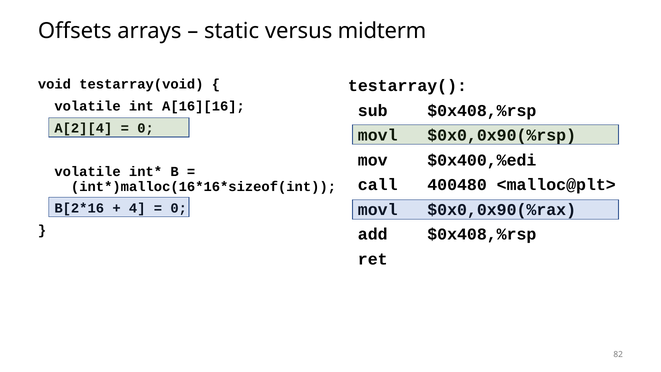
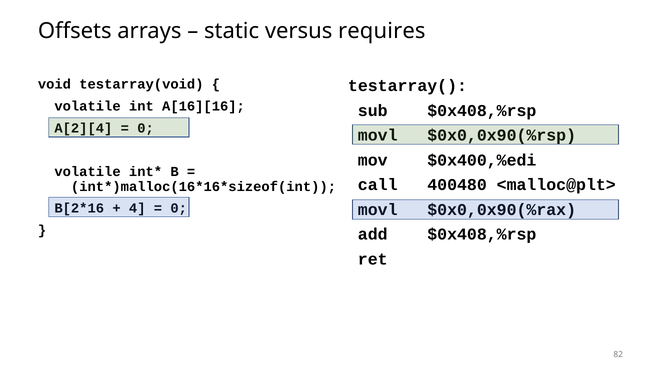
midterm: midterm -> requires (382, 31)
